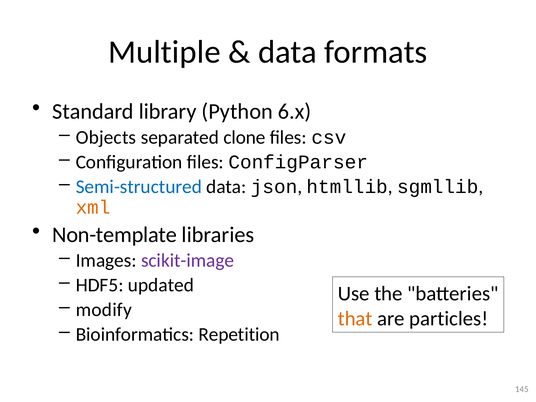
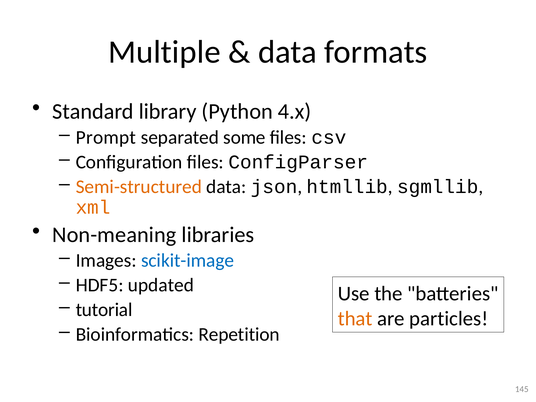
6.x: 6.x -> 4.x (295, 111)
Objects: Objects -> Prompt (106, 137)
clone: clone -> some (244, 137)
Semi-structured colour: blue -> orange (139, 187)
Non-template: Non-template -> Non-meaning (114, 235)
scikit-image colour: purple -> blue (188, 261)
modify: modify -> tutorial (104, 310)
